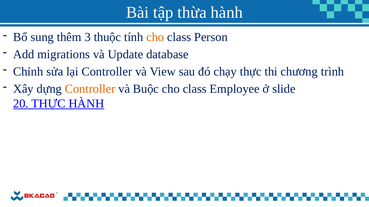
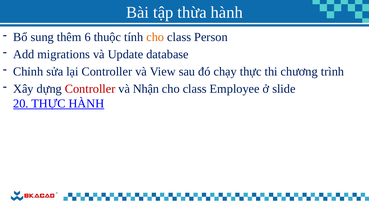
3: 3 -> 6 (88, 37)
Controller colour: orange -> red (90, 89)
Buộc: Buộc -> Nhận (146, 89)
